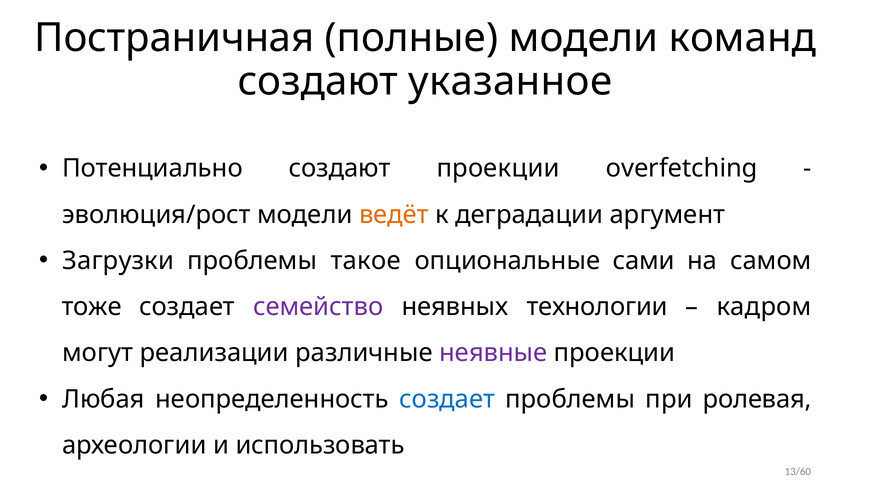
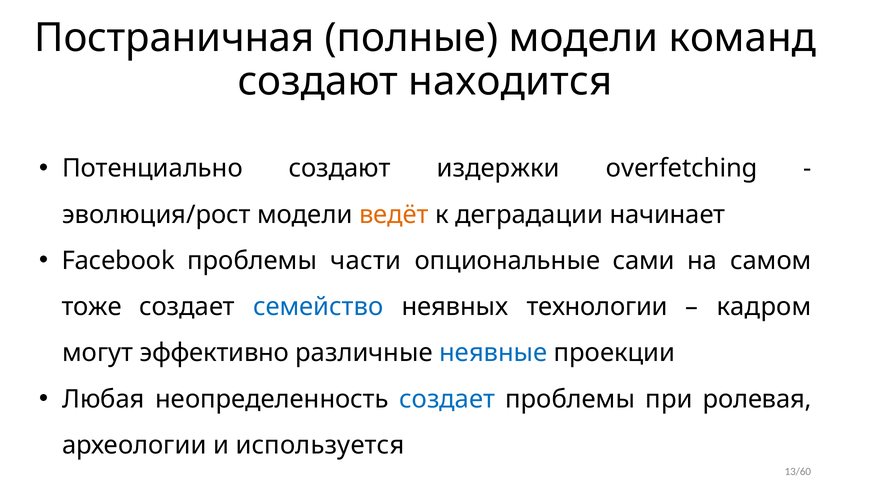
указанное: указанное -> находится (510, 81)
создают проекции: проекции -> издержки (498, 168)
аргумент: аргумент -> начинает (668, 215)
Загрузки: Загрузки -> Facebook (118, 261)
такое: такое -> части (366, 261)
семейство colour: purple -> blue (318, 307)
реализации: реализации -> эффективно (214, 353)
неявные colour: purple -> blue (493, 353)
использовать: использовать -> используется (320, 445)
